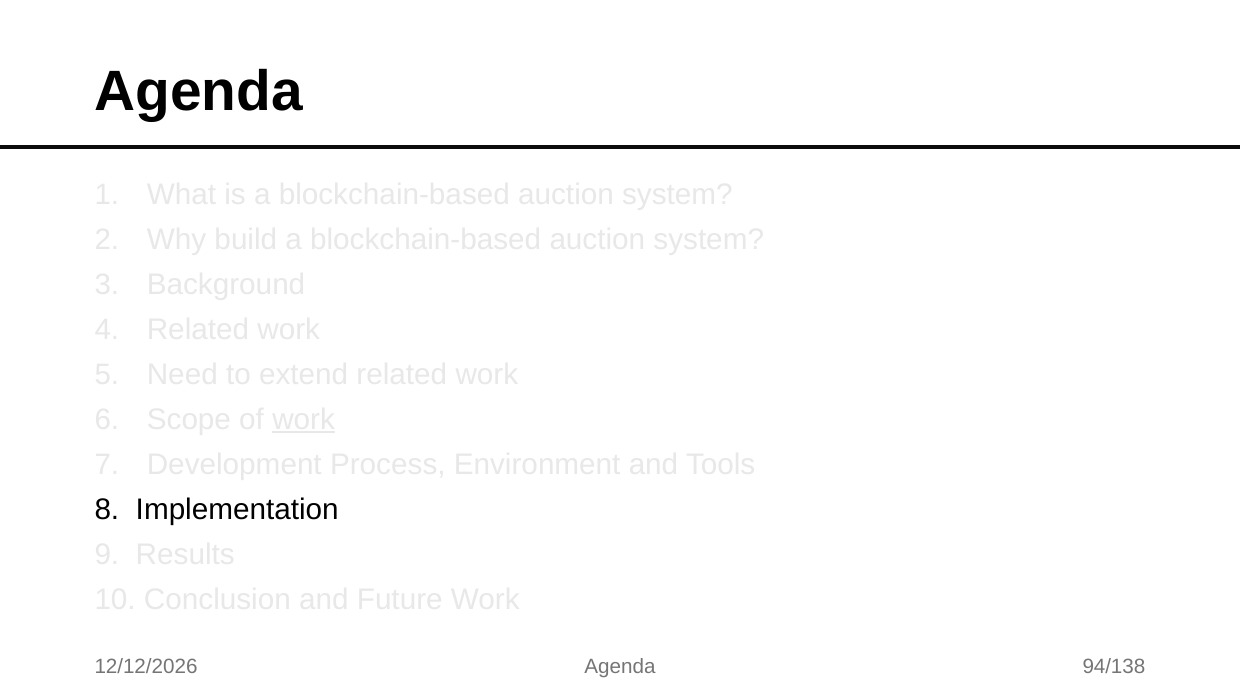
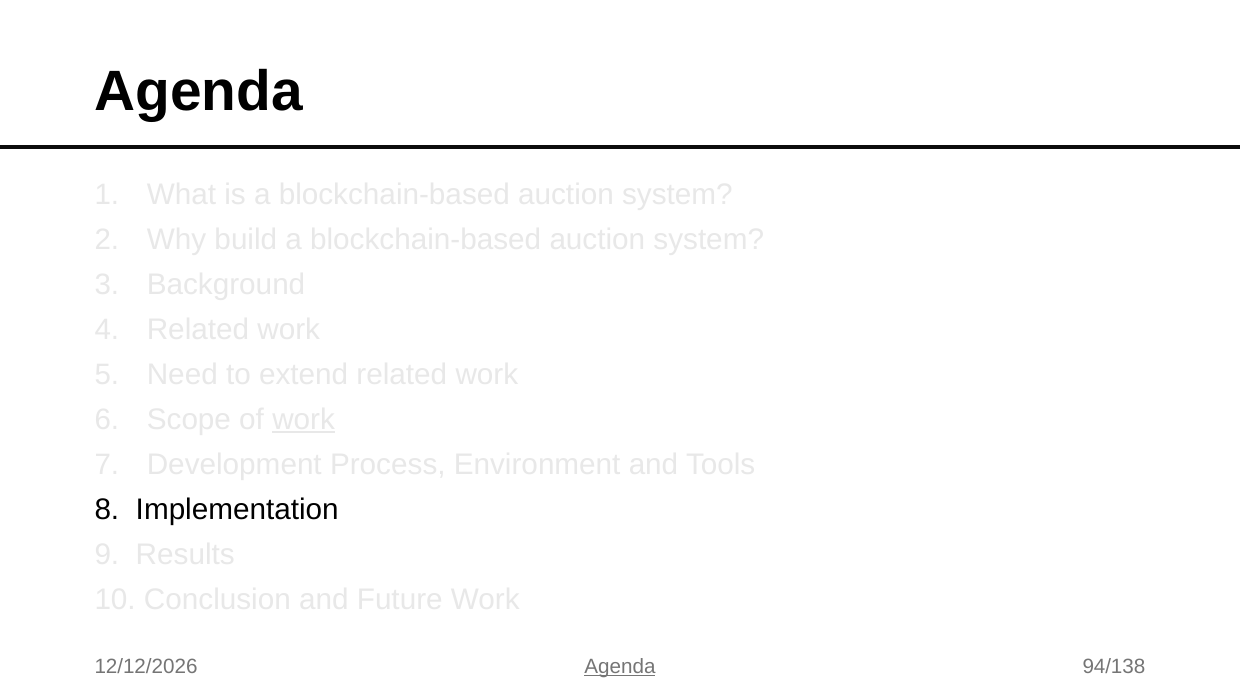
Agenda underline: none -> present (620, 666)
